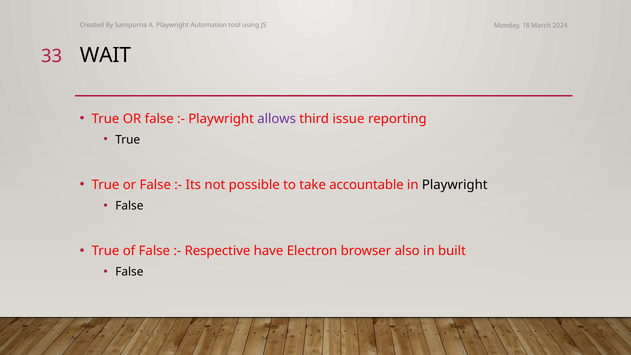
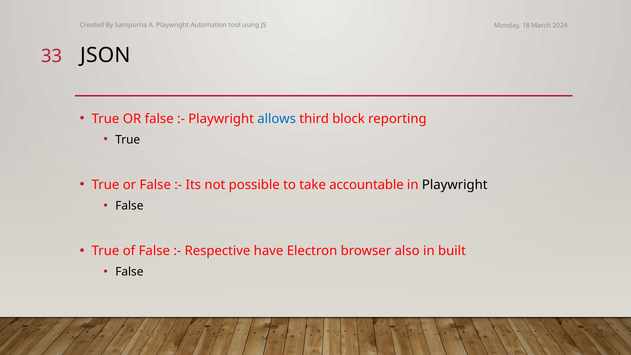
WAIT: WAIT -> JSON (105, 55)
allows colour: purple -> blue (277, 119)
issue: issue -> block (349, 119)
